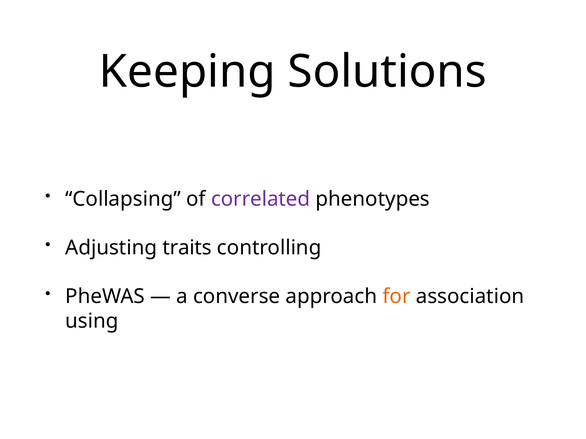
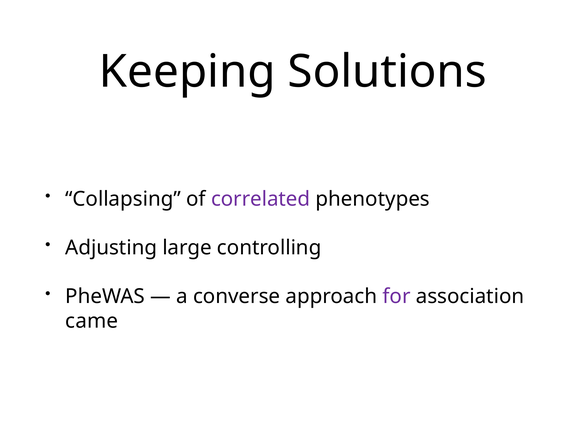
traits: traits -> large (187, 248)
for colour: orange -> purple (396, 297)
using: using -> came (92, 322)
